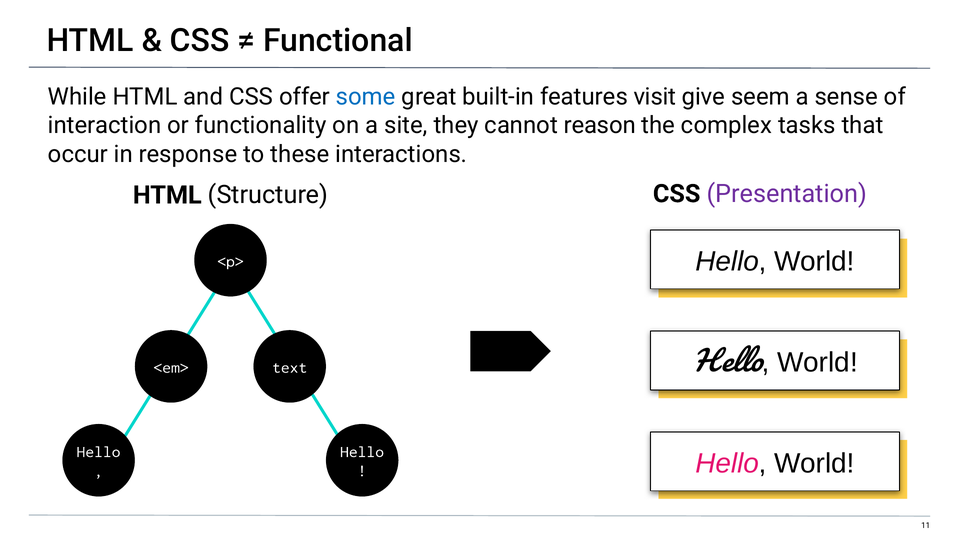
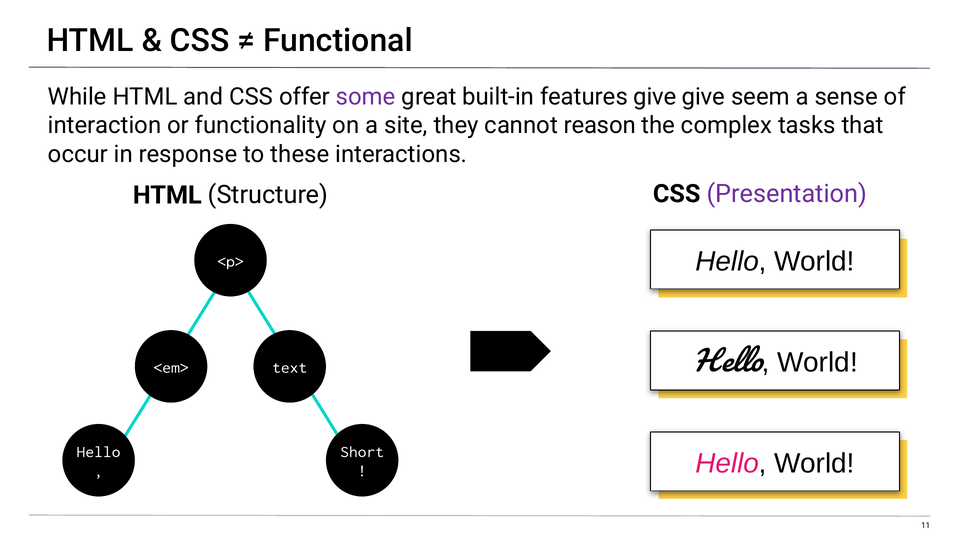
some colour: blue -> purple (366, 97)
features visit: visit -> give (655, 97)
Hello: Hello -> Short (362, 451)
